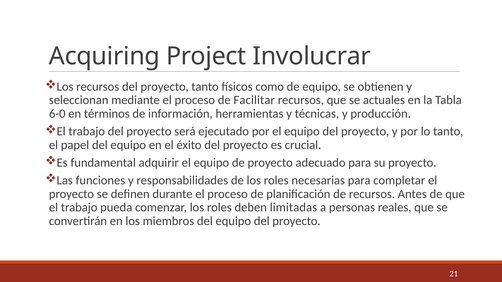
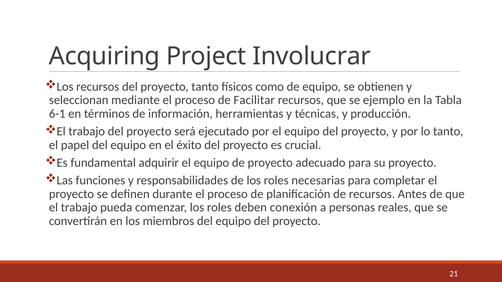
actuales: actuales -> ejemplo (384, 100)
6-0: 6-0 -> 6-1 (57, 114)
limitadas: limitadas -> conexión (293, 208)
